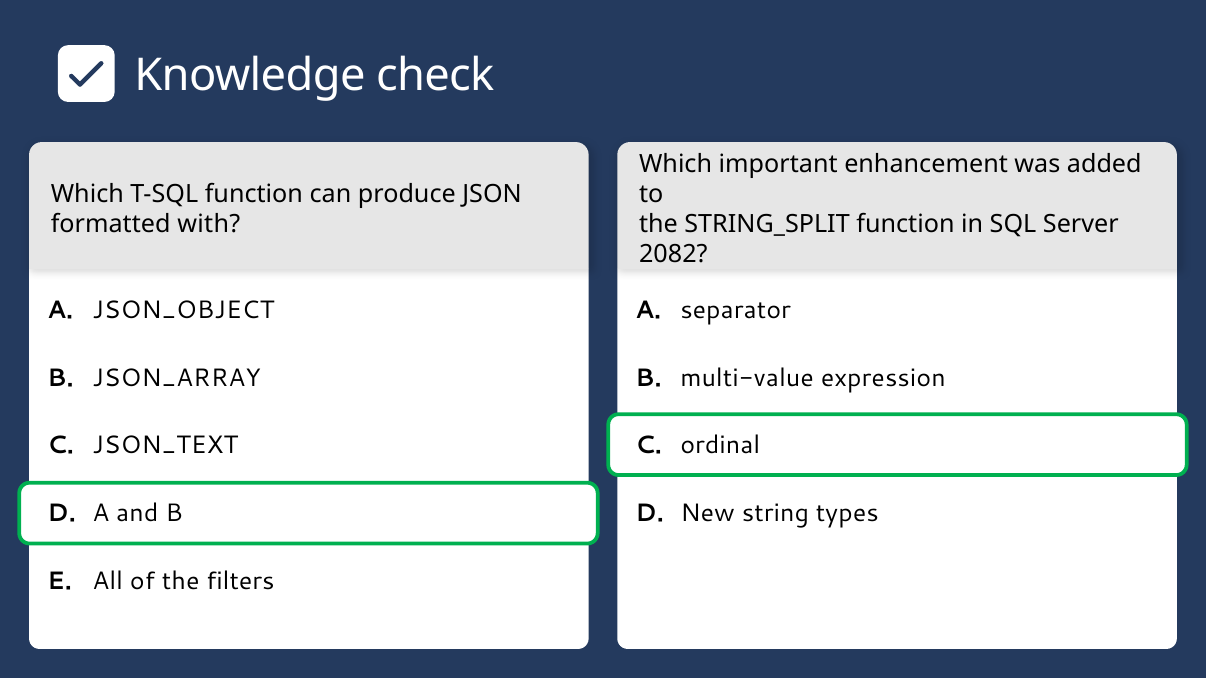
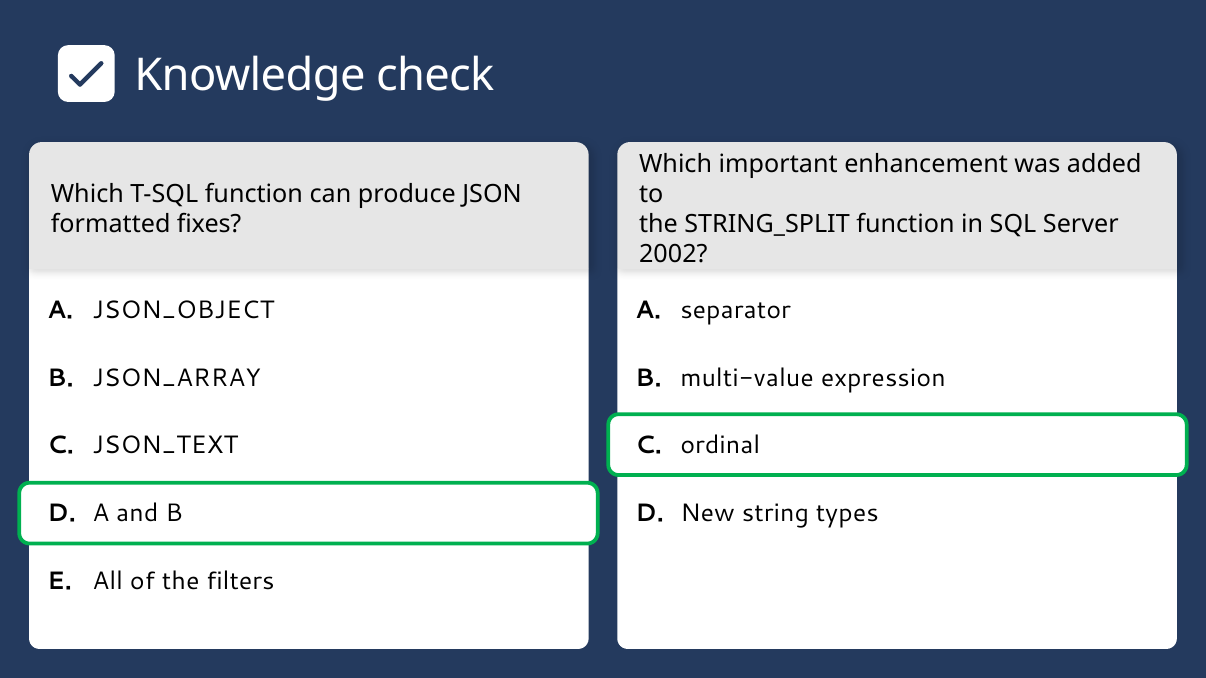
with: with -> fixes (209, 224)
2082: 2082 -> 2002 (673, 254)
